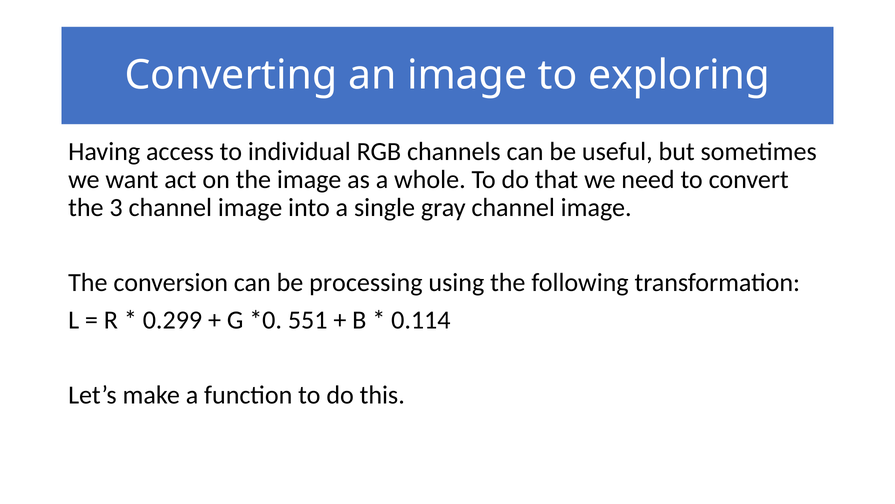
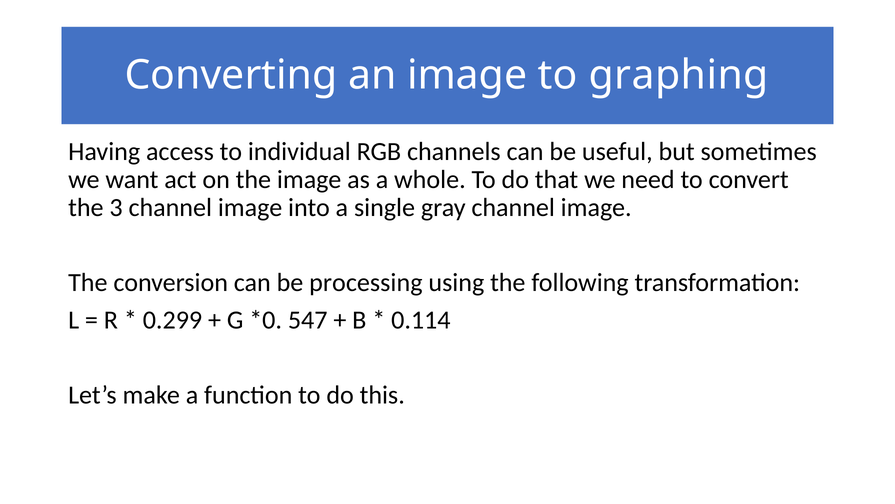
exploring: exploring -> graphing (679, 75)
551: 551 -> 547 (308, 320)
